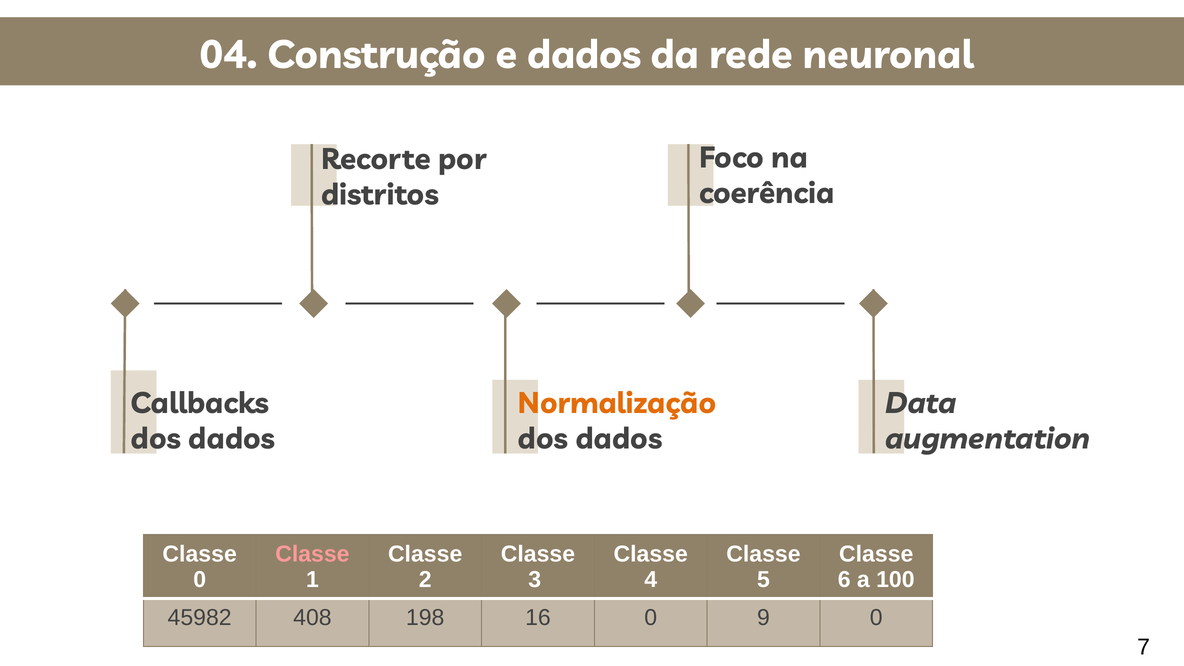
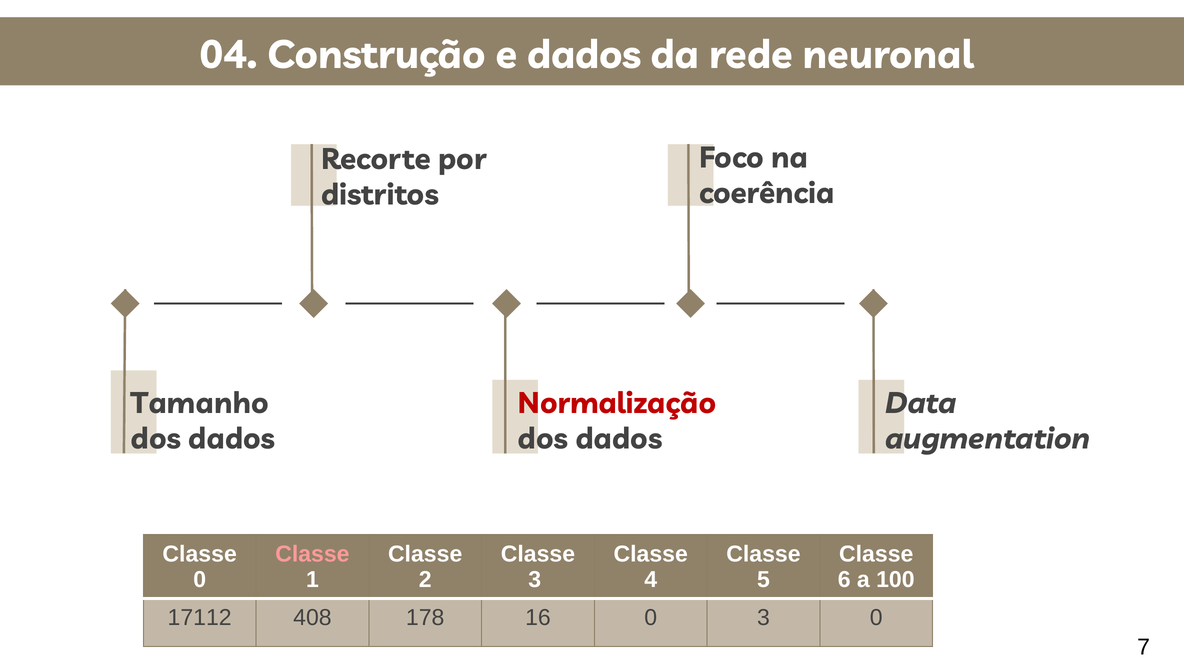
Callbacks: Callbacks -> Tamanho (200, 403)
Normalização colour: orange -> red (617, 403)
45982: 45982 -> 17112 (200, 618)
198: 198 -> 178 (425, 618)
0 9: 9 -> 3 (763, 618)
